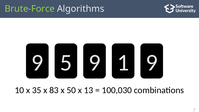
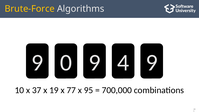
Brute-Force colour: light green -> yellow (30, 9)
9 5: 5 -> 0 (66, 63)
1: 1 -> 4 (123, 63)
35: 35 -> 37 (37, 90)
83: 83 -> 19 (54, 90)
50: 50 -> 77 (71, 90)
13: 13 -> 95 (89, 90)
100,030: 100,030 -> 700,000 (117, 90)
